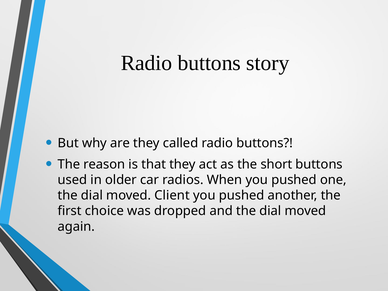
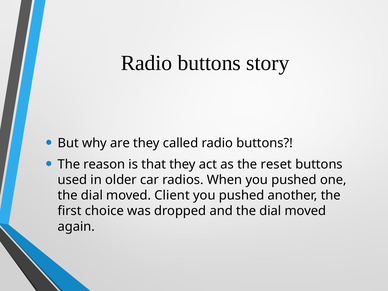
short: short -> reset (276, 164)
